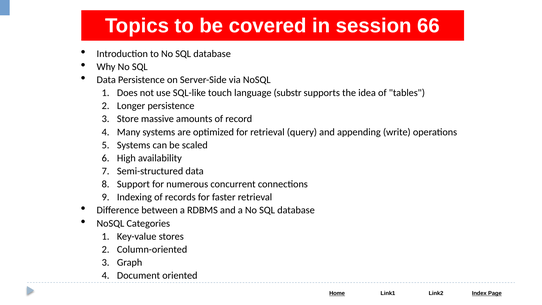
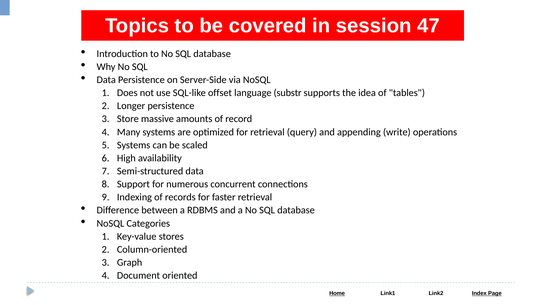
66: 66 -> 47 (429, 26)
touch: touch -> offset (220, 93)
